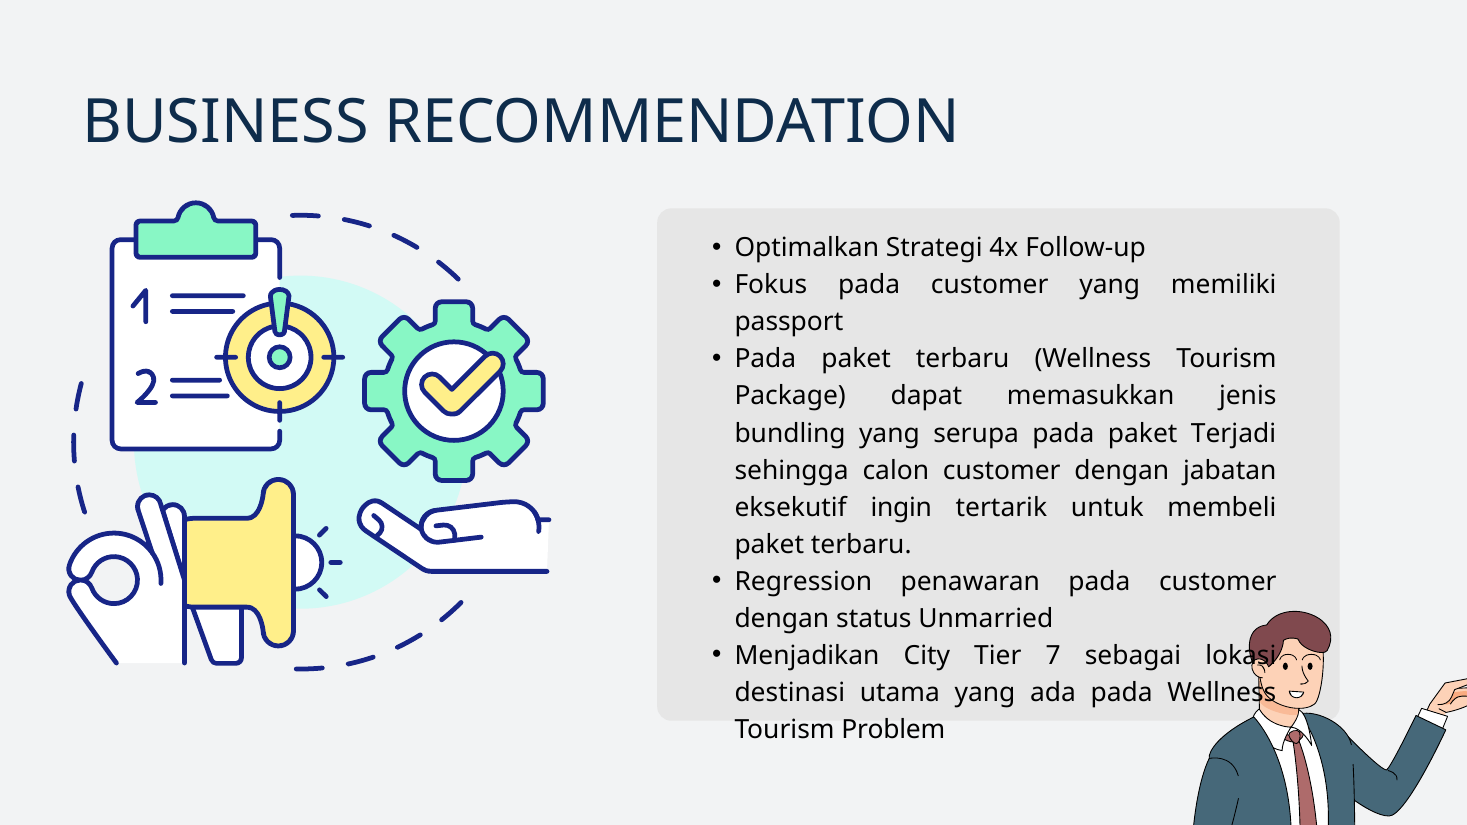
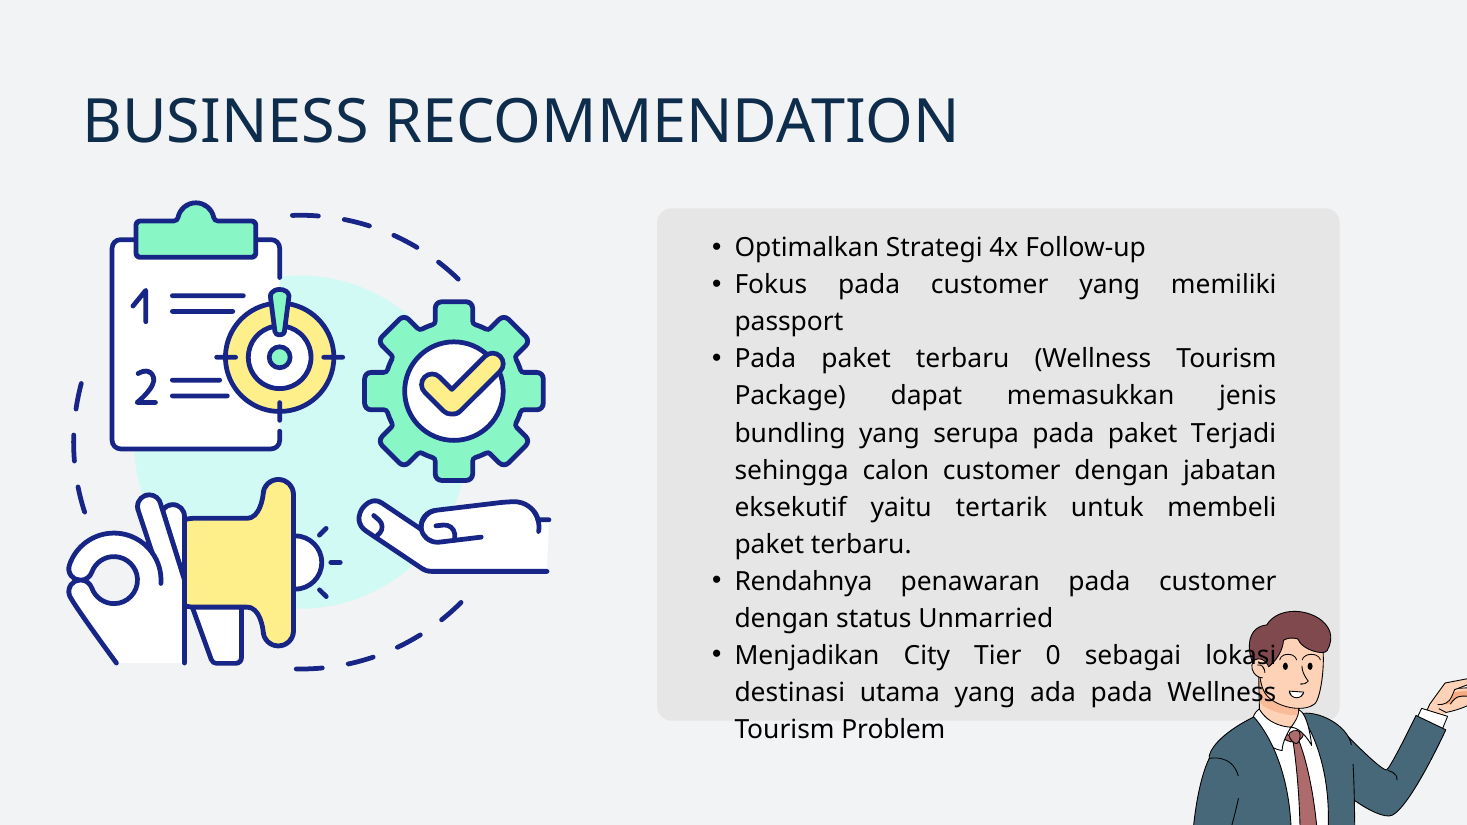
ingin: ingin -> yaitu (901, 508)
Regression: Regression -> Rendahnya (803, 582)
7: 7 -> 0 (1053, 656)
